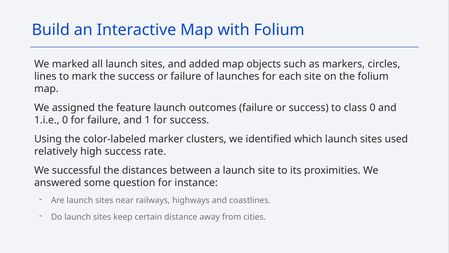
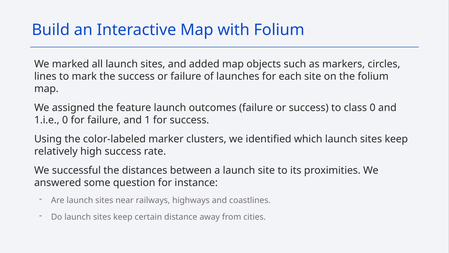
which launch sites used: used -> keep (396, 139)
